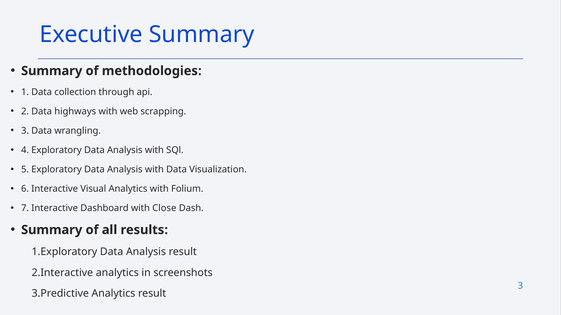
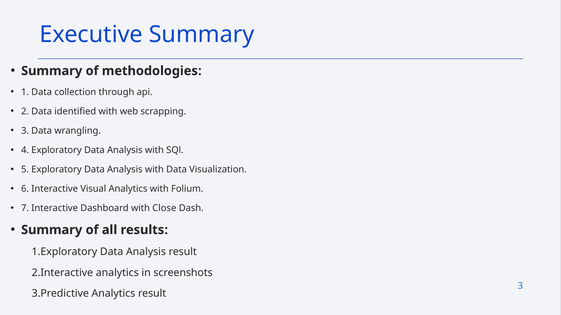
highways: highways -> identified (75, 112)
